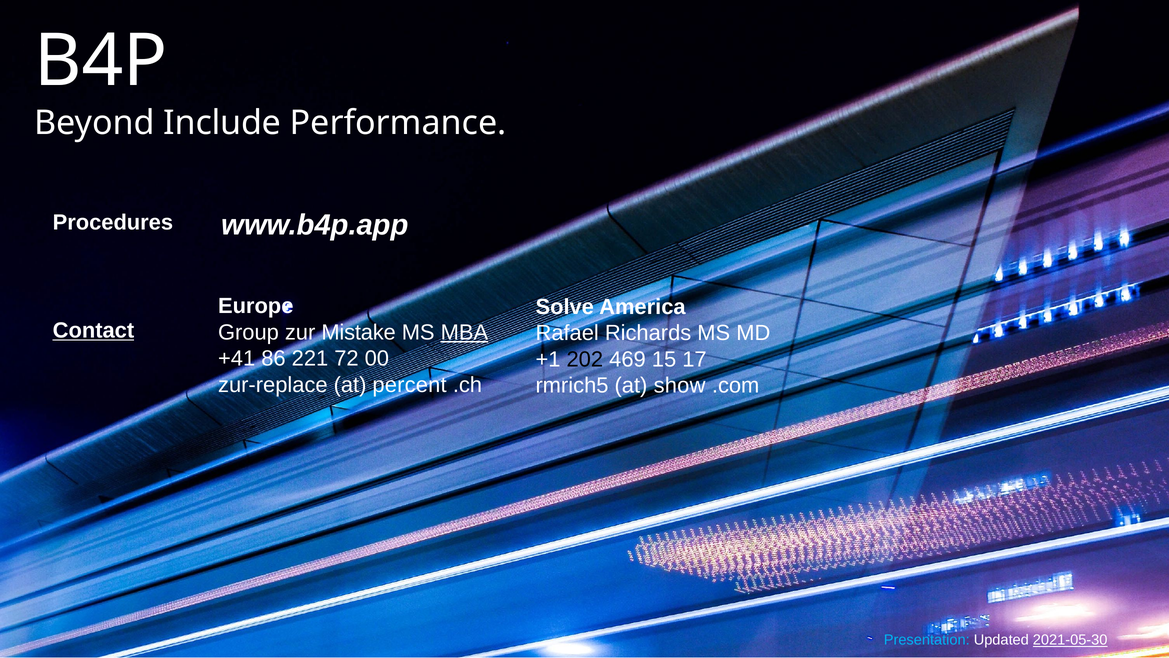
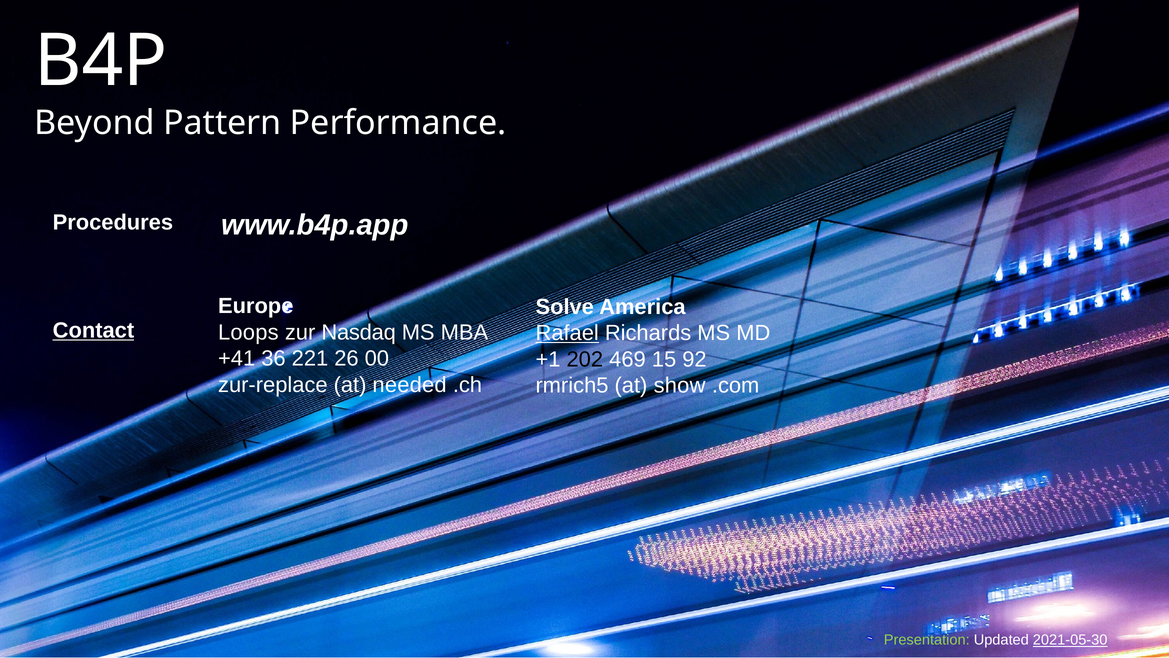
Include: Include -> Pattern (222, 123)
Group: Group -> Loops (248, 332)
Mistake: Mistake -> Nasdaq (359, 332)
MBA underline: present -> none (464, 332)
Rafael underline: none -> present (567, 333)
86: 86 -> 36 (273, 358)
72: 72 -> 26 (346, 358)
17: 17 -> 92 (694, 359)
percent: percent -> needed (410, 385)
Presentation colour: light blue -> light green (927, 640)
